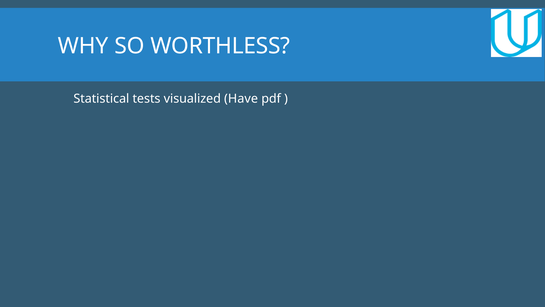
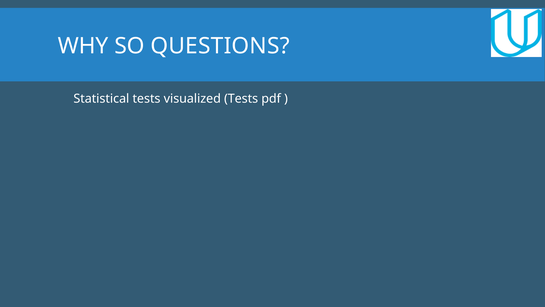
WORTHLESS: WORTHLESS -> QUESTIONS (220, 46)
visualized Have: Have -> Tests (241, 99)
